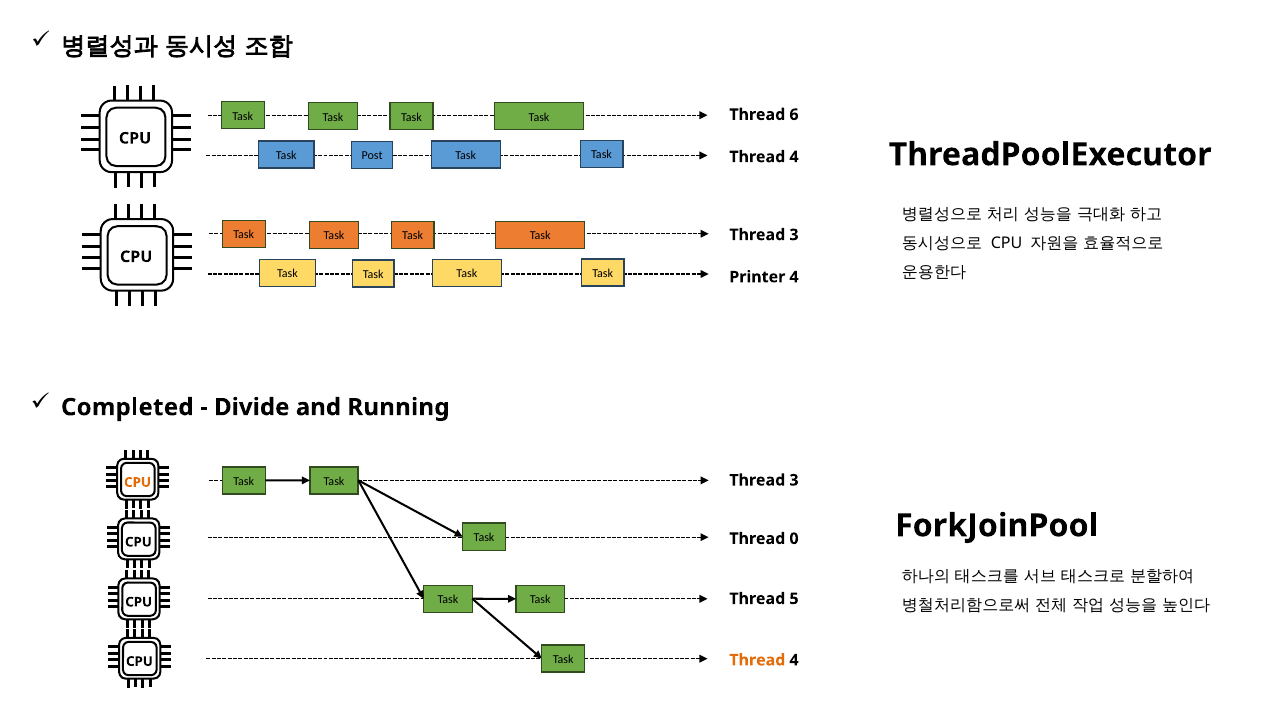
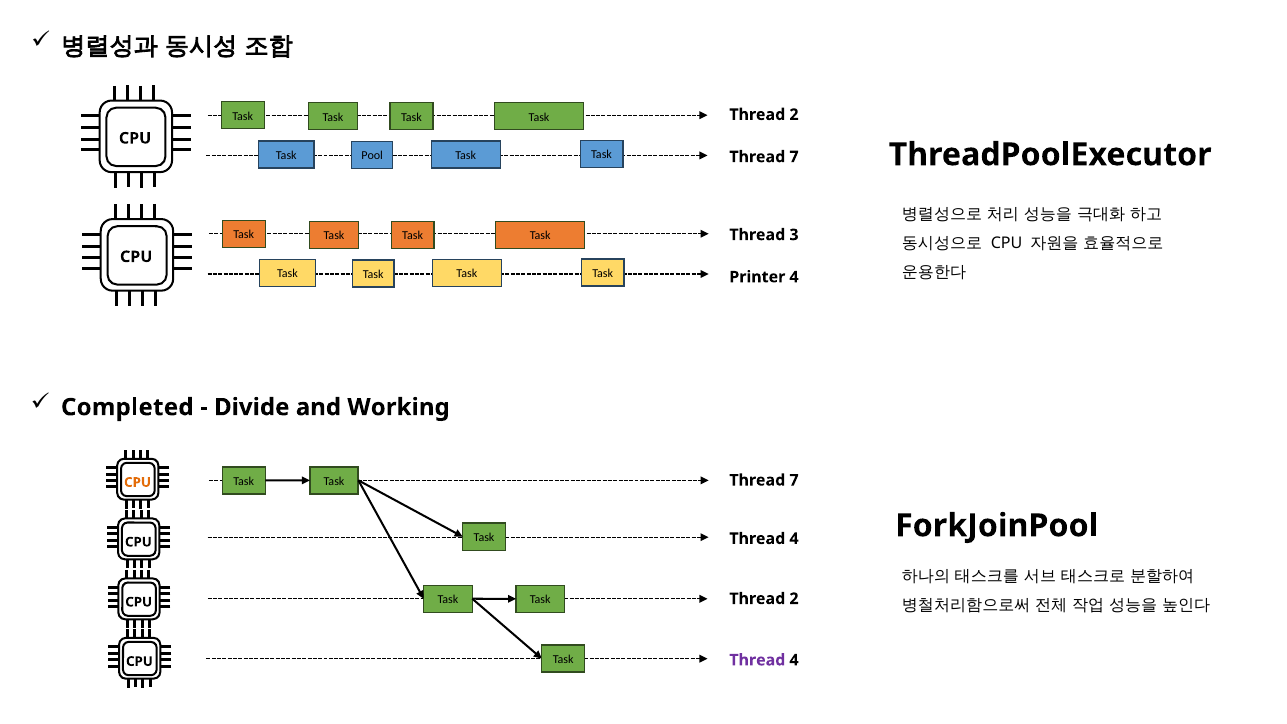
6: 6 -> 2 (794, 115)
Post: Post -> Pool (372, 156)
4: 4 -> 7 (794, 157)
Running: Running -> Working (399, 407)
3: 3 -> 7 (794, 480)
0: 0 -> 4 (794, 539)
5: 5 -> 2 (794, 599)
Thread colour: orange -> purple (757, 660)
